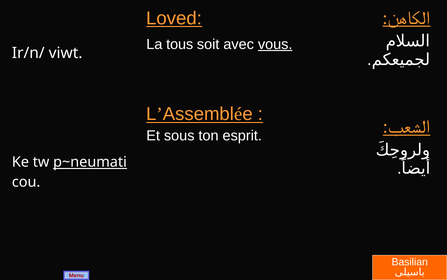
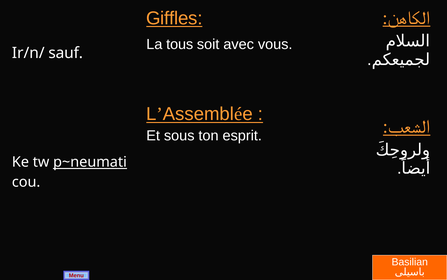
Loved: Loved -> Giffles (174, 18)
vous underline: present -> none (275, 44)
viwt: viwt -> sauf (66, 53)
